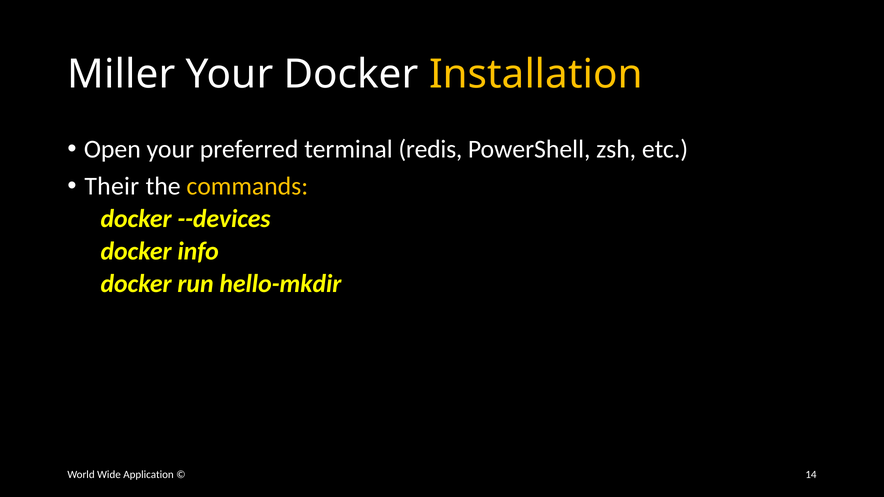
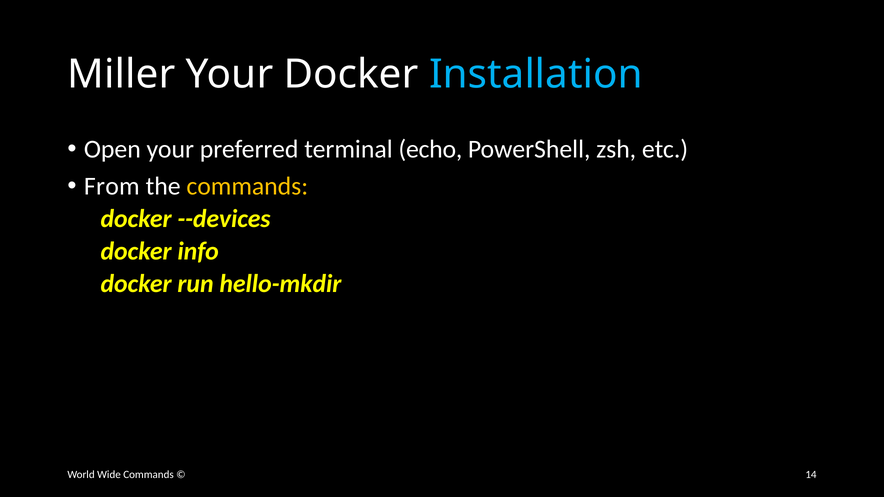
Installation colour: yellow -> light blue (536, 74)
redis: redis -> echo (430, 149)
Their: Their -> From (112, 187)
Wide Application: Application -> Commands (149, 475)
